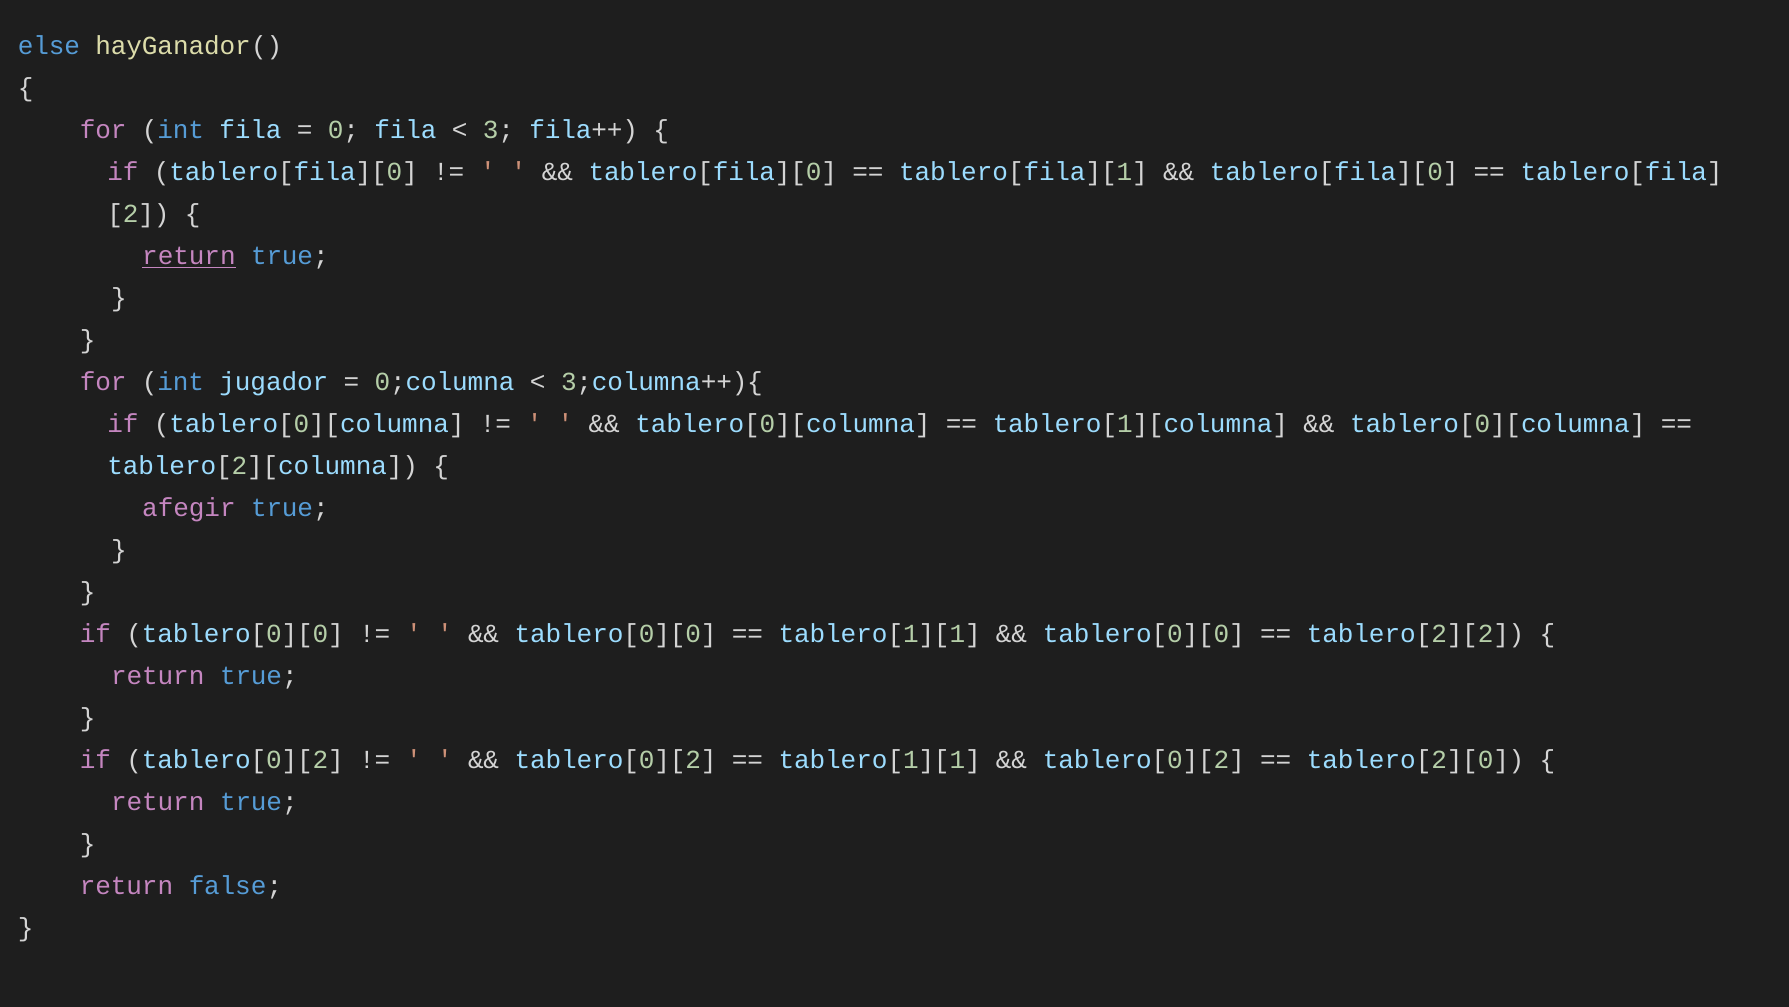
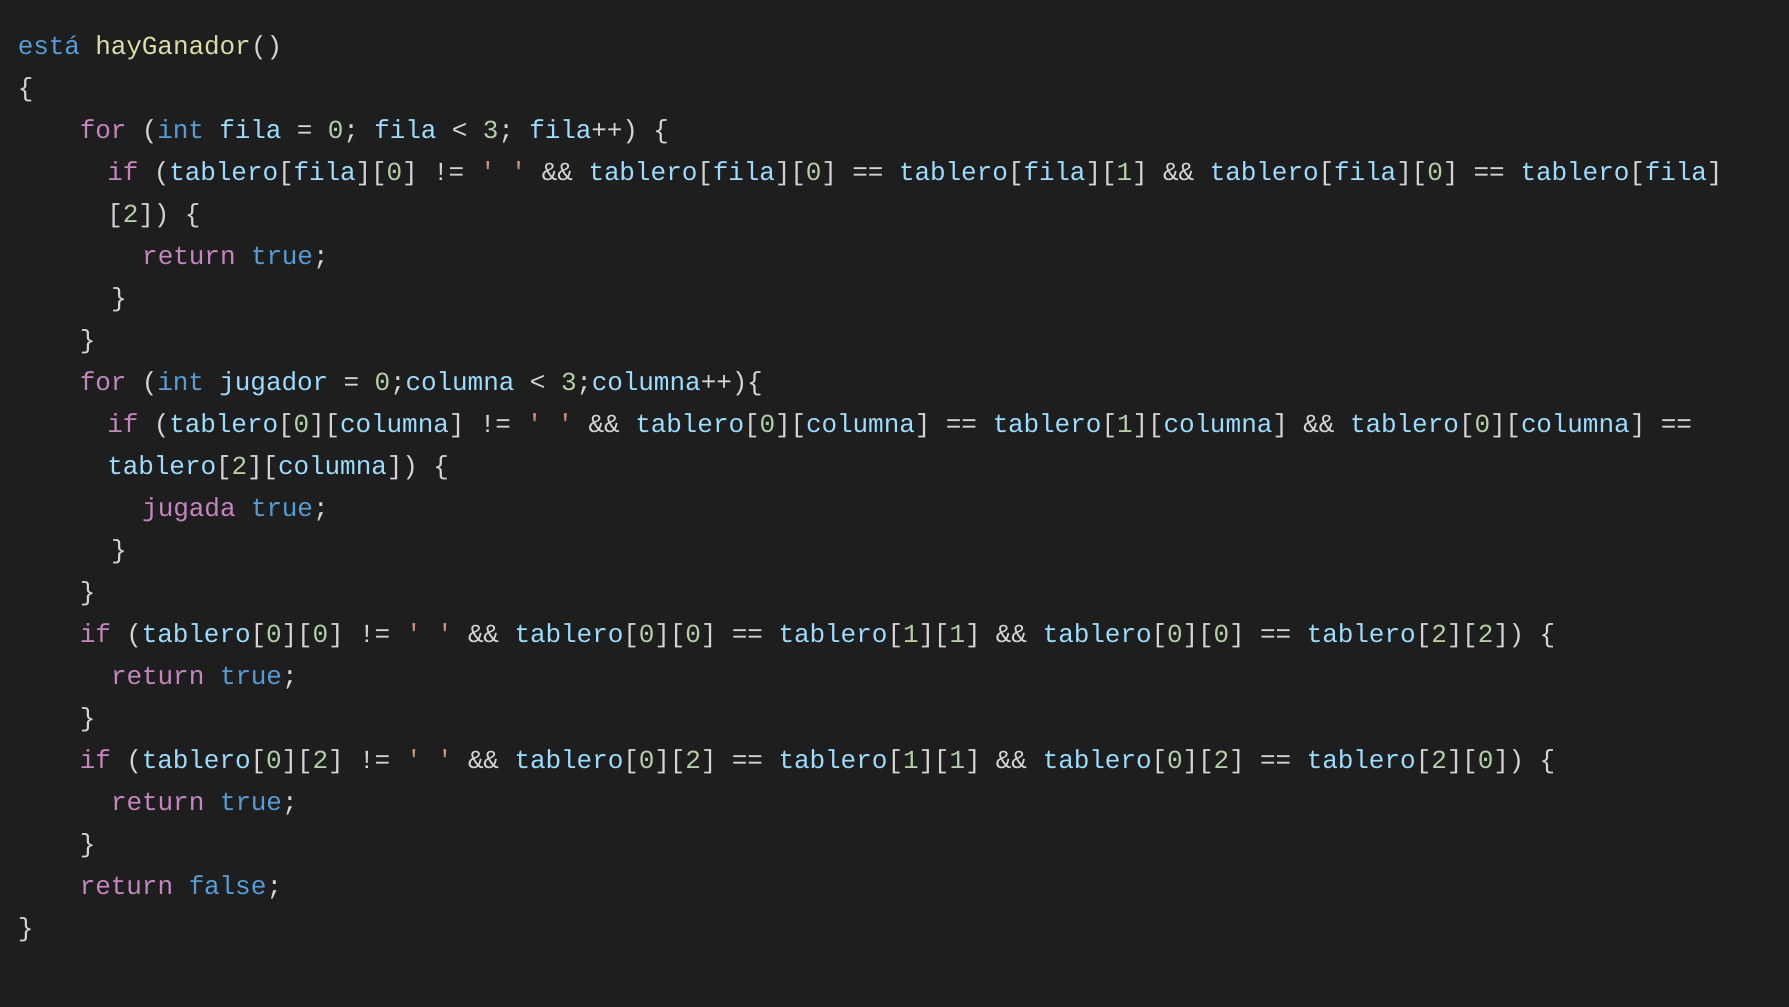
else: else -> está (49, 46)
return underline: present -> none (189, 256)
afegir: afegir -> jugada (189, 508)
